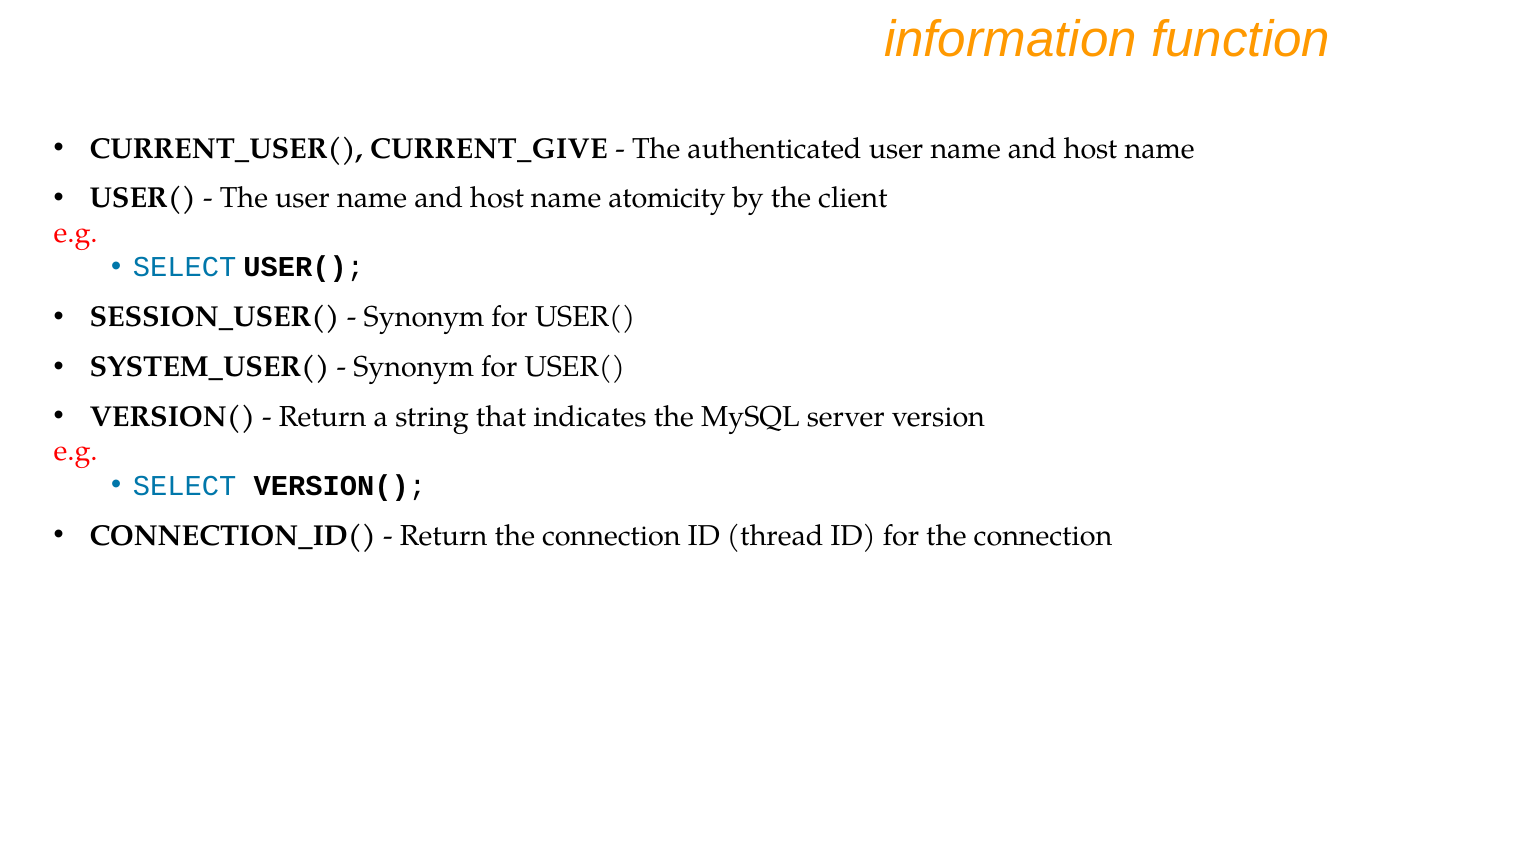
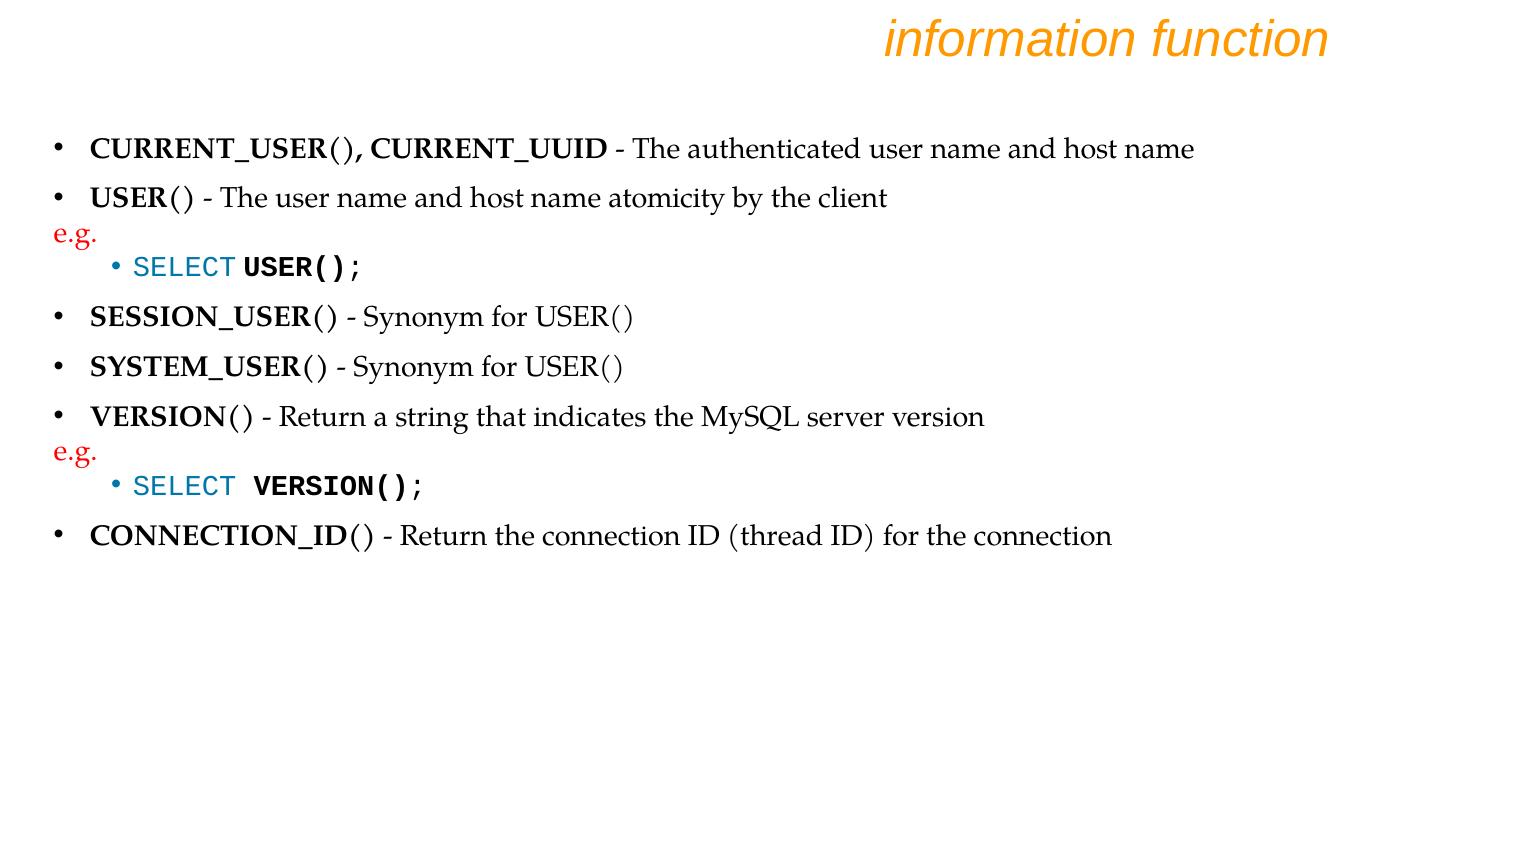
CURRENT_GIVE: CURRENT_GIVE -> CURRENT_UUID (489, 149)
